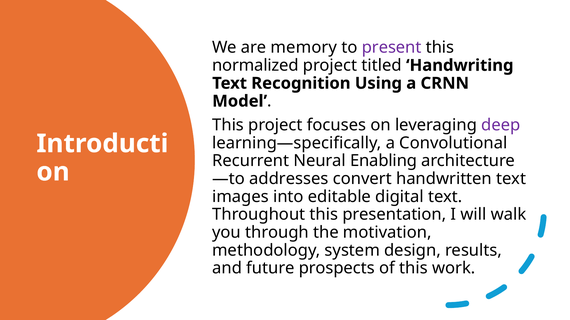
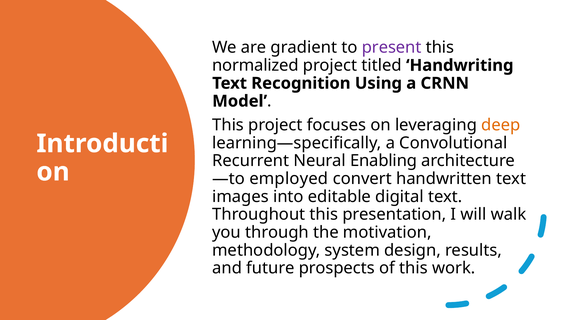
memory: memory -> gradient (304, 48)
deep colour: purple -> orange (501, 125)
addresses: addresses -> employed (289, 179)
